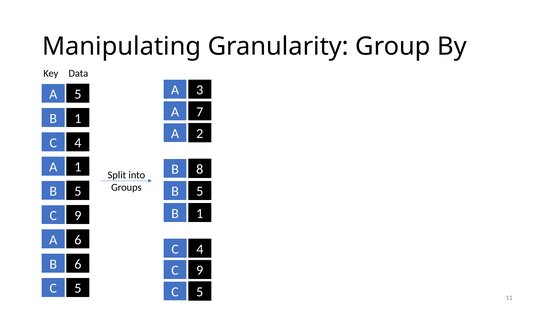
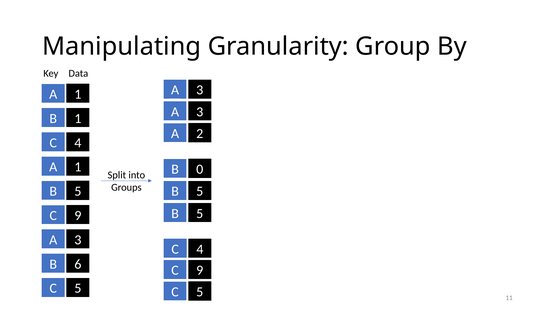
5: 5 -> 1 (78, 94)
7: 7 -> 3 (200, 112)
8: 8 -> 0 (200, 169)
1: 1 -> 5 (200, 214)
6: 6 -> 3 (78, 240)
